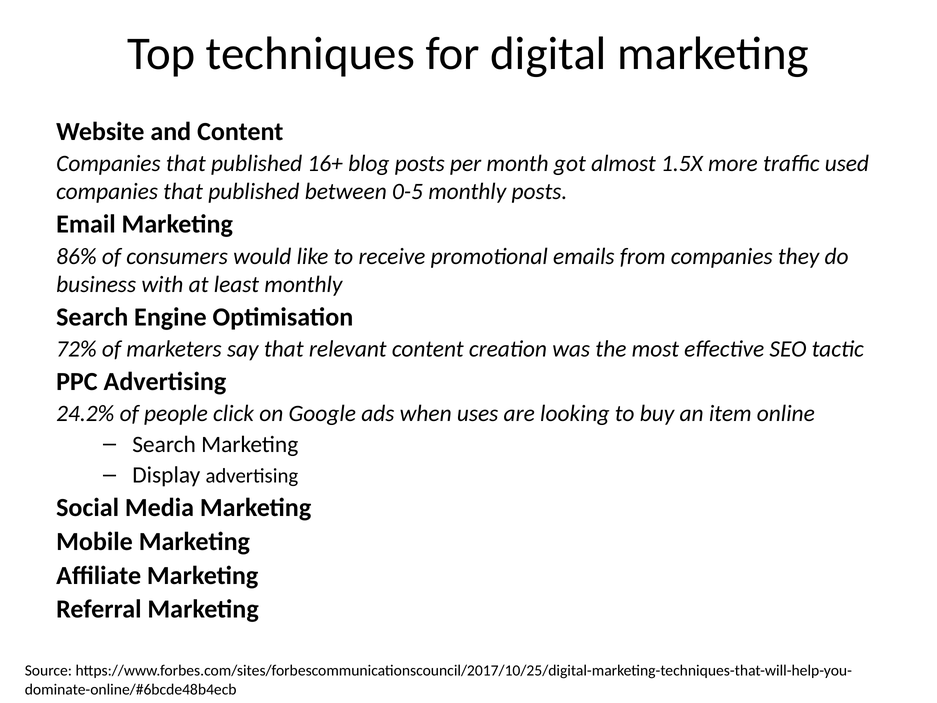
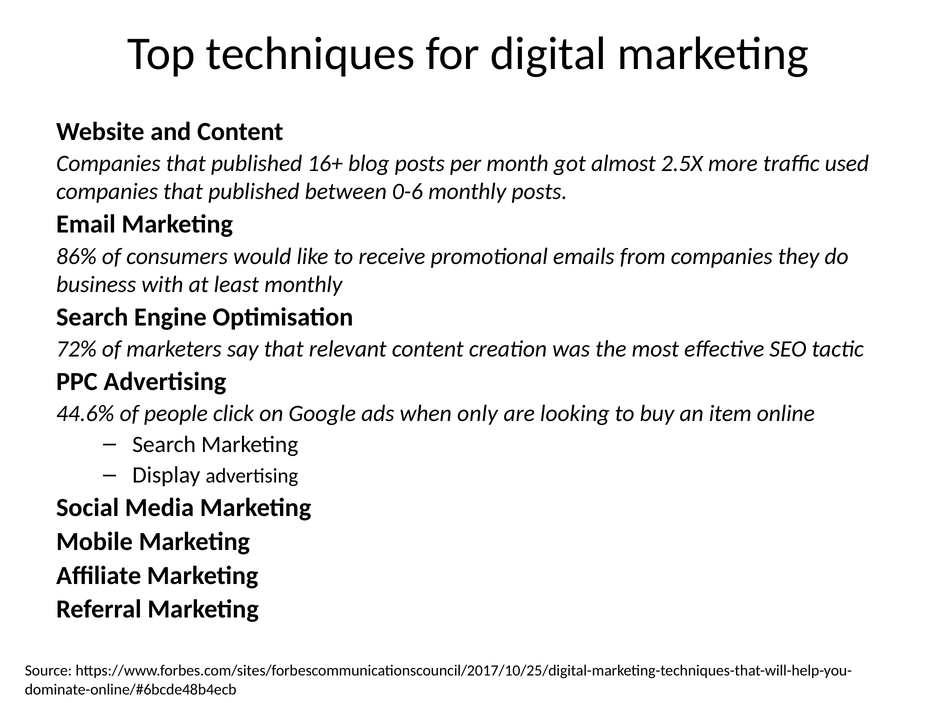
1.5X: 1.5X -> 2.5X (682, 164)
0-5: 0-5 -> 0-6 (408, 192)
24.2%: 24.2% -> 44.6% (85, 414)
uses: uses -> only (478, 414)
